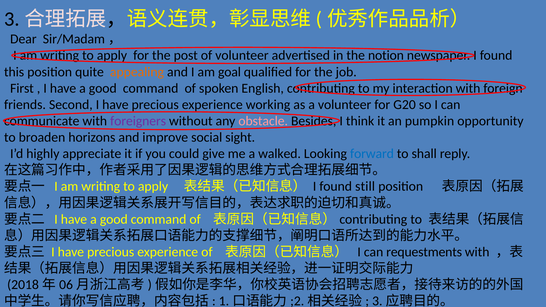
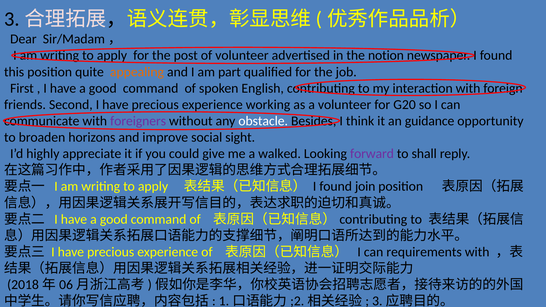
goal: goal -> part (229, 72)
obstacle colour: pink -> white (263, 121)
pumpkin: pumpkin -> guidance (430, 121)
forward colour: blue -> purple (372, 154)
still: still -> join (365, 187)
requestments: requestments -> requirements (424, 252)
